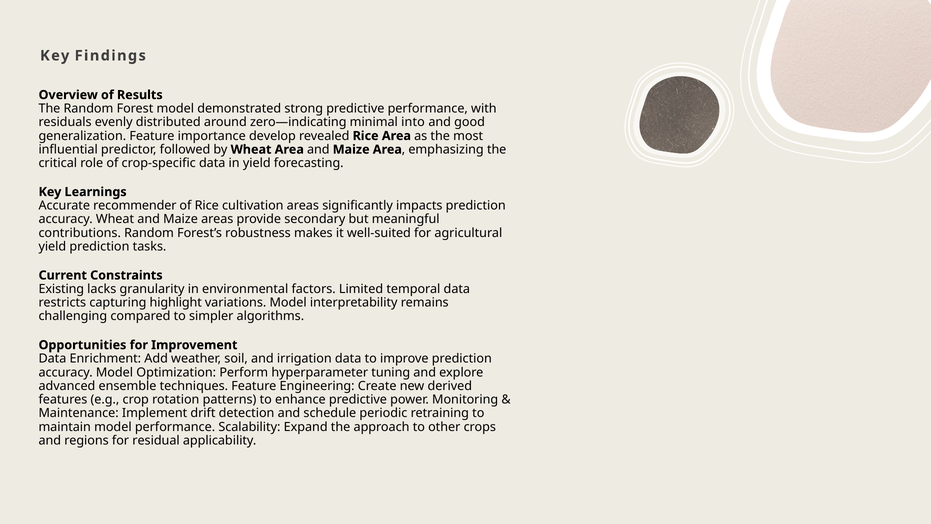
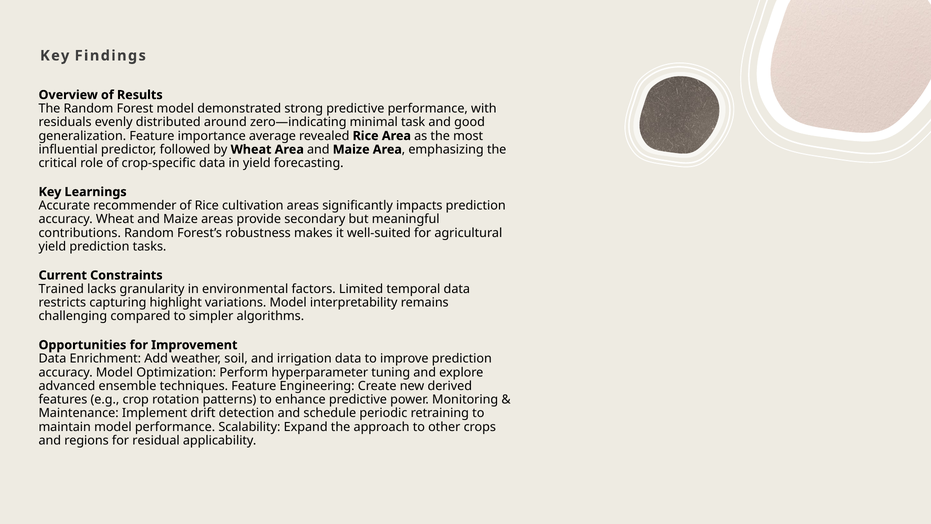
into: into -> task (413, 122)
develop: develop -> average (272, 136)
Existing: Existing -> Trained (61, 289)
